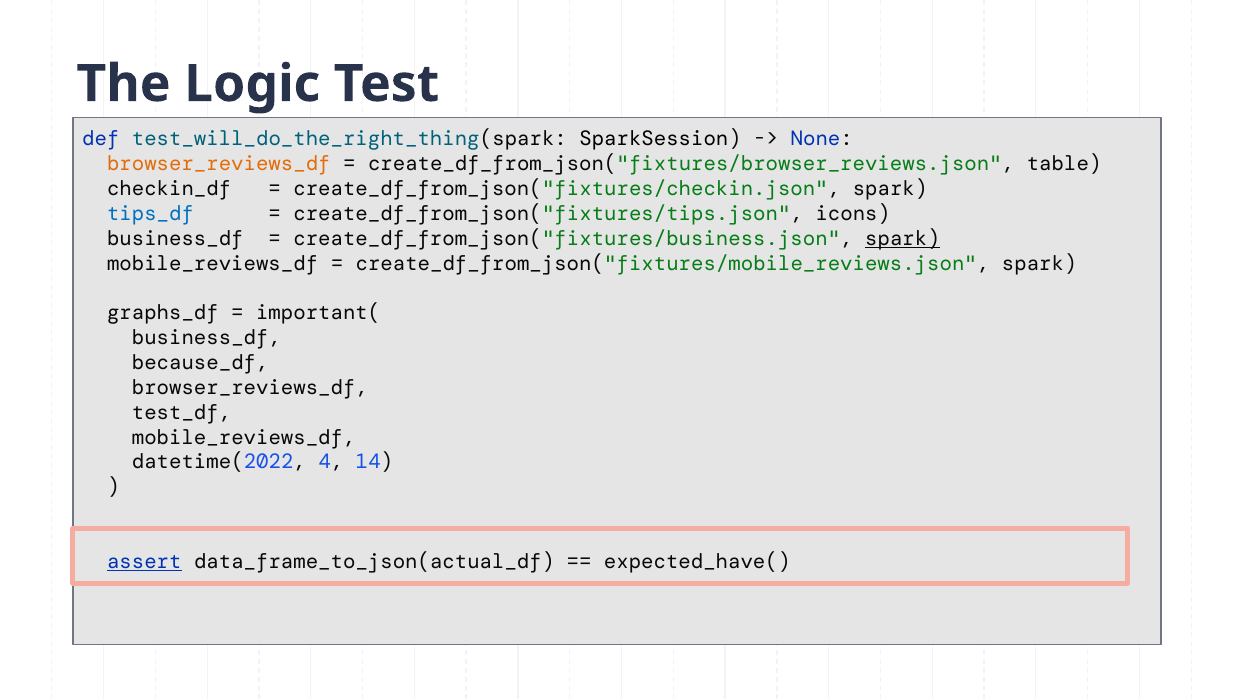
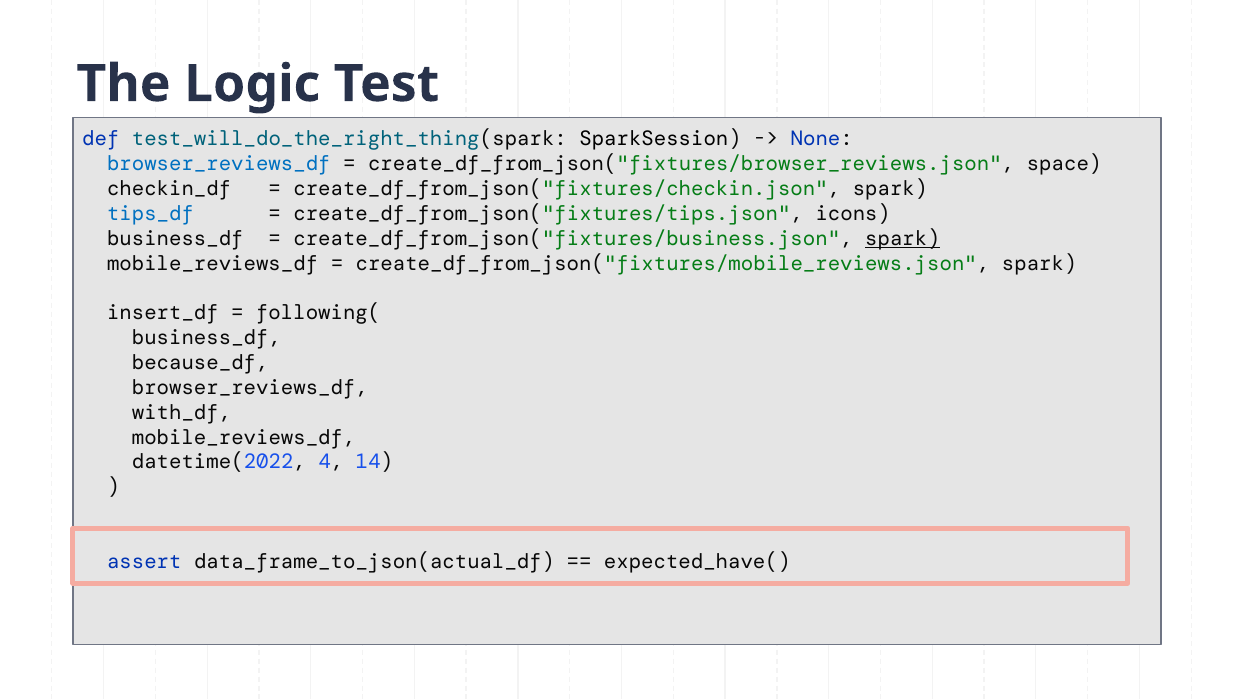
browser_reviews_df colour: orange -> blue (219, 164)
table: table -> space (1064, 164)
graphs_df: graphs_df -> insert_df (163, 313)
important(: important( -> following( (318, 313)
test_df: test_df -> with_df (182, 412)
assert underline: present -> none (144, 562)
